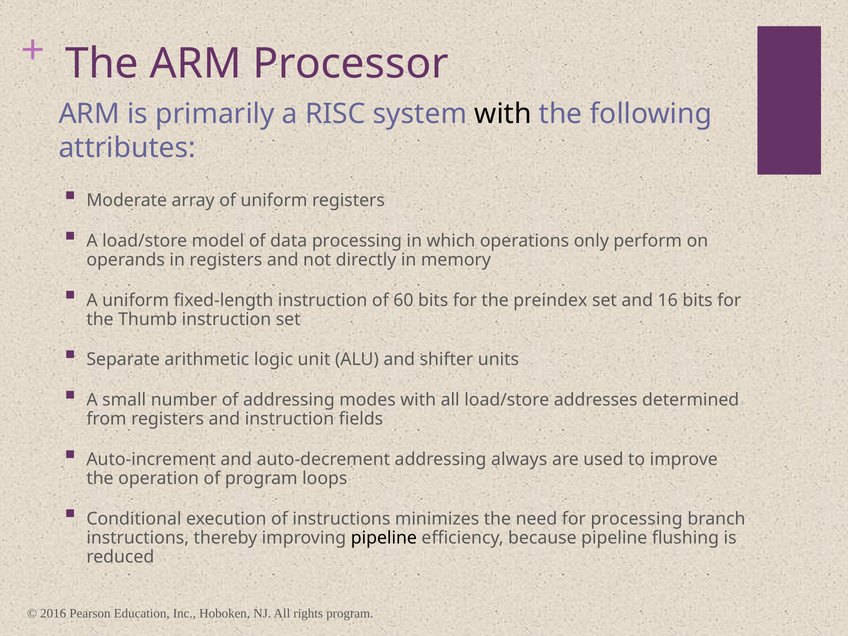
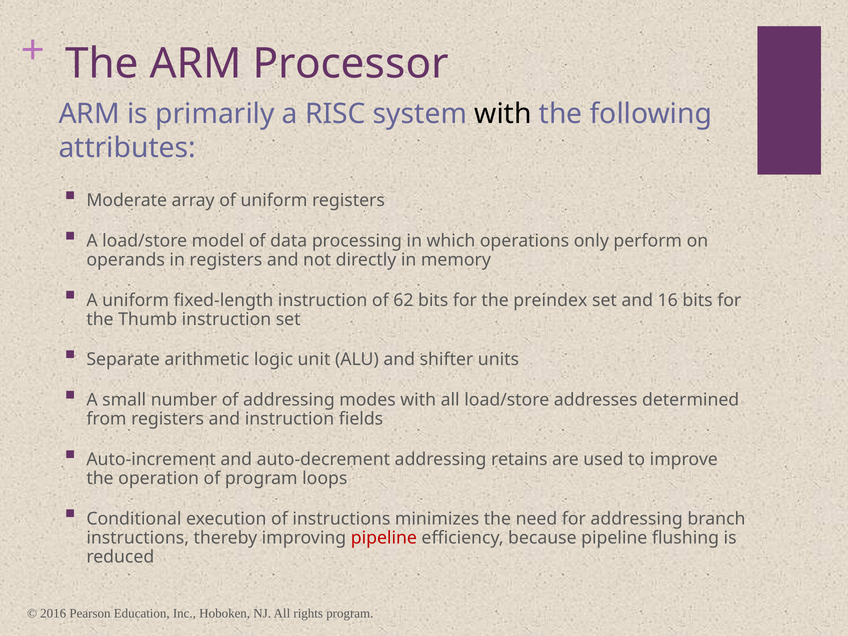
60: 60 -> 62 (403, 300)
always: always -> retains (519, 459)
for processing: processing -> addressing (637, 519)
pipeline colour: black -> red (384, 538)
